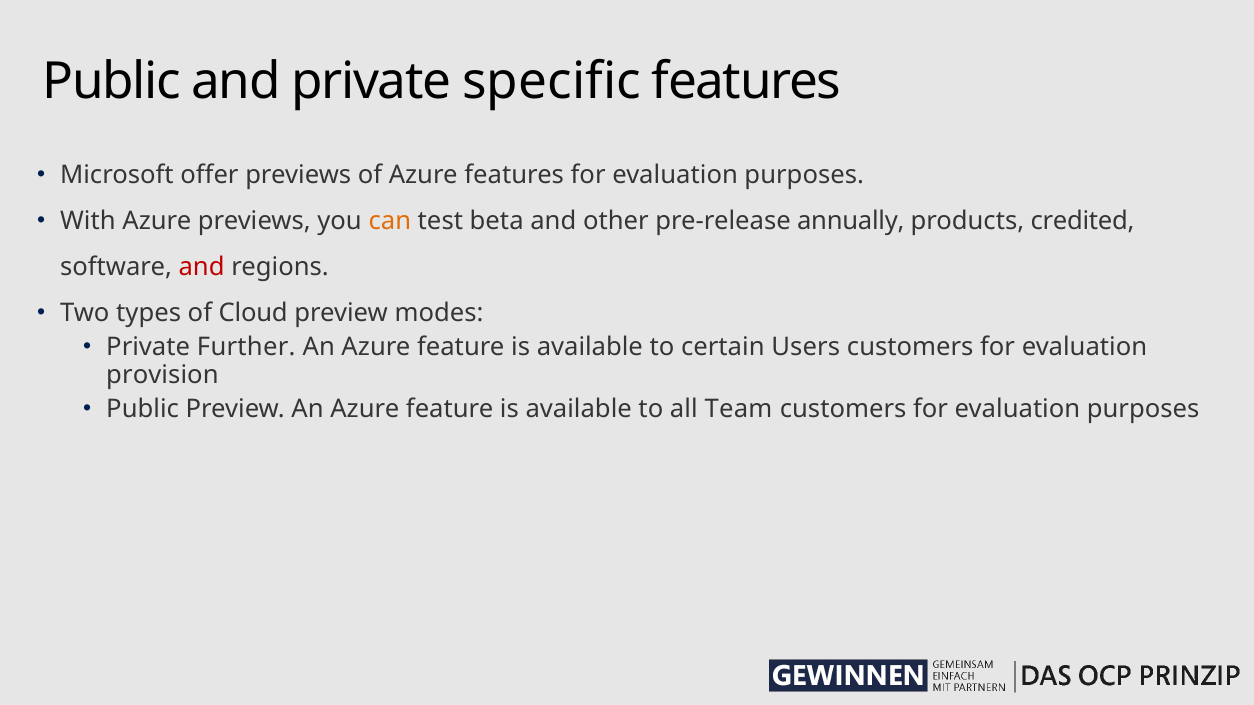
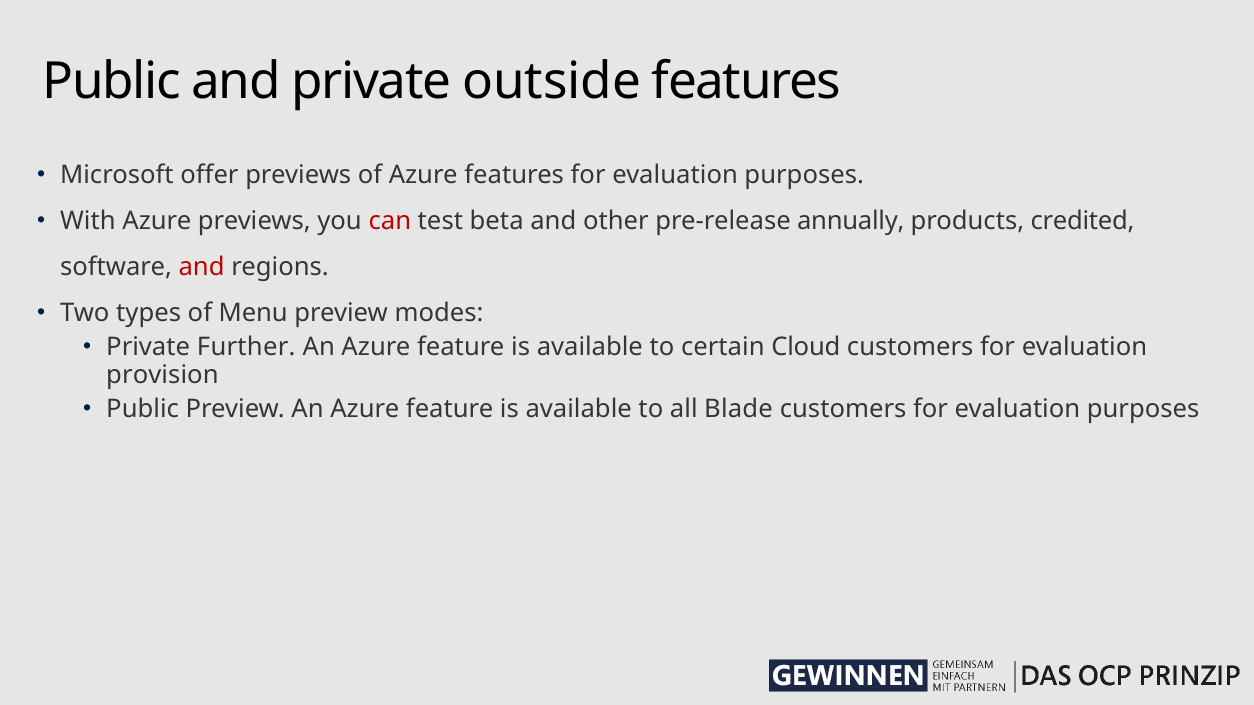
specific: specific -> outside (552, 82)
can colour: orange -> red (390, 221)
Cloud: Cloud -> Menu (253, 313)
Users: Users -> Cloud (806, 347)
Team: Team -> Blade (739, 409)
